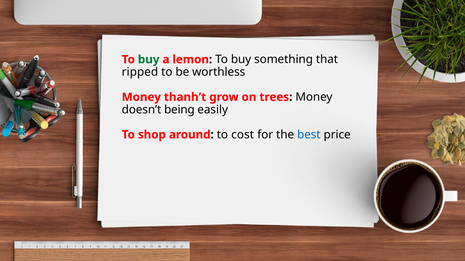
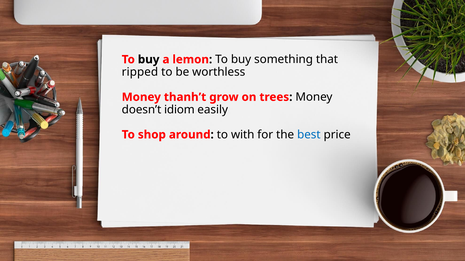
buy colour: green -> black (149, 60)
being: being -> idiom (179, 110)
cost: cost -> with (243, 135)
